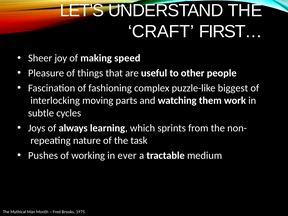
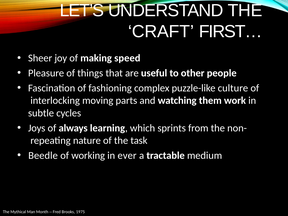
biggest: biggest -> culture (233, 88)
Pushes: Pushes -> Beedle (43, 155)
